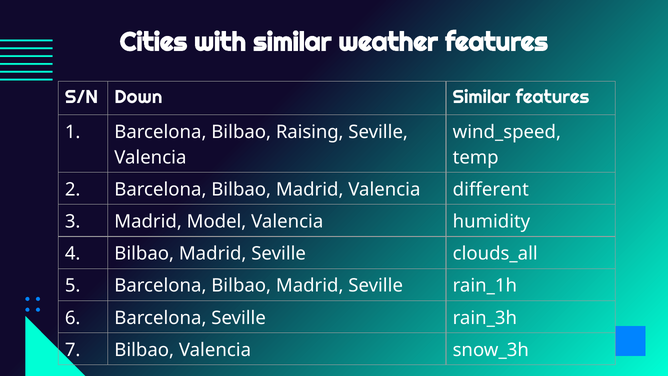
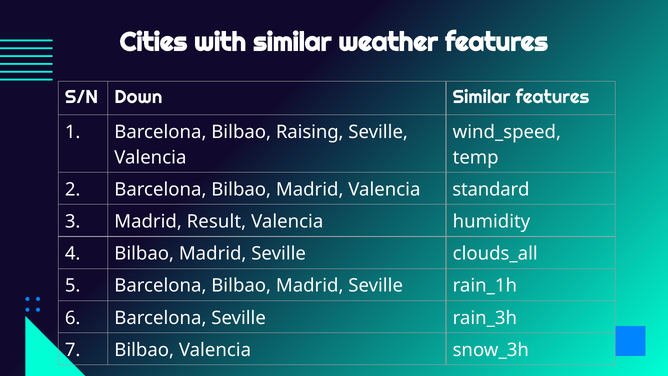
different: different -> standard (491, 189)
Model: Model -> Result (216, 221)
